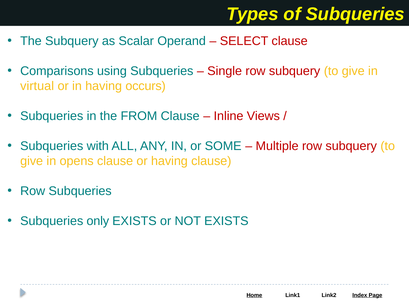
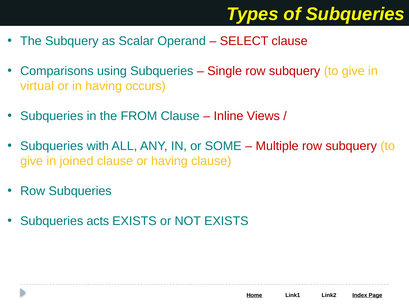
opens: opens -> joined (77, 161)
only: only -> acts (98, 221)
